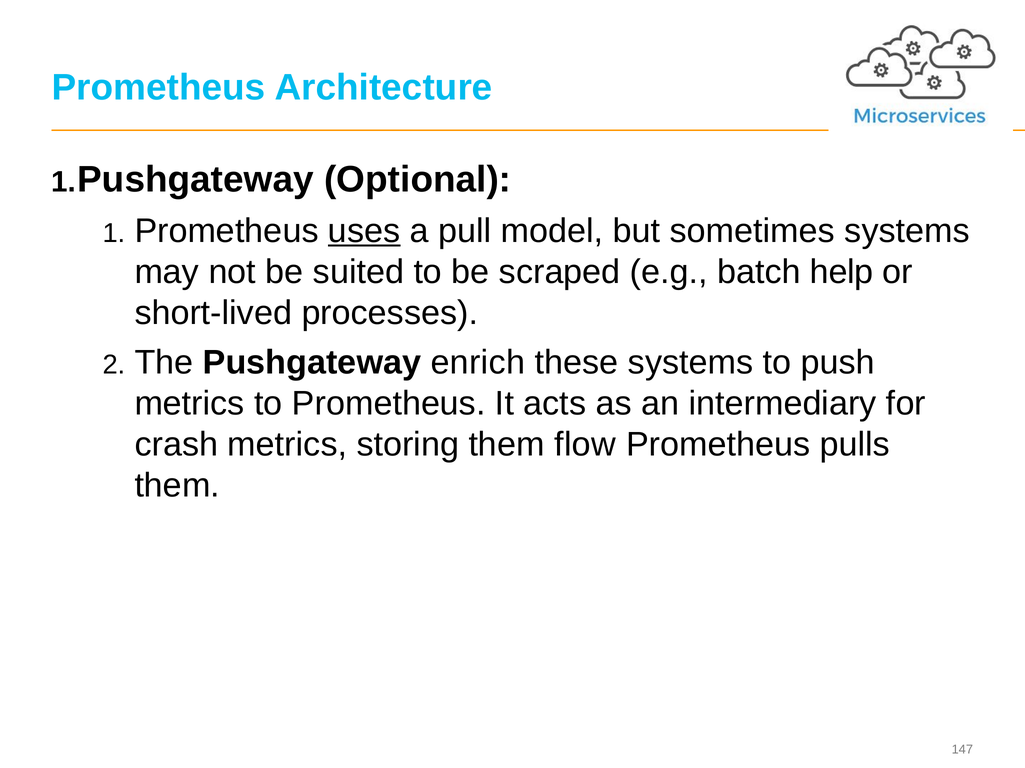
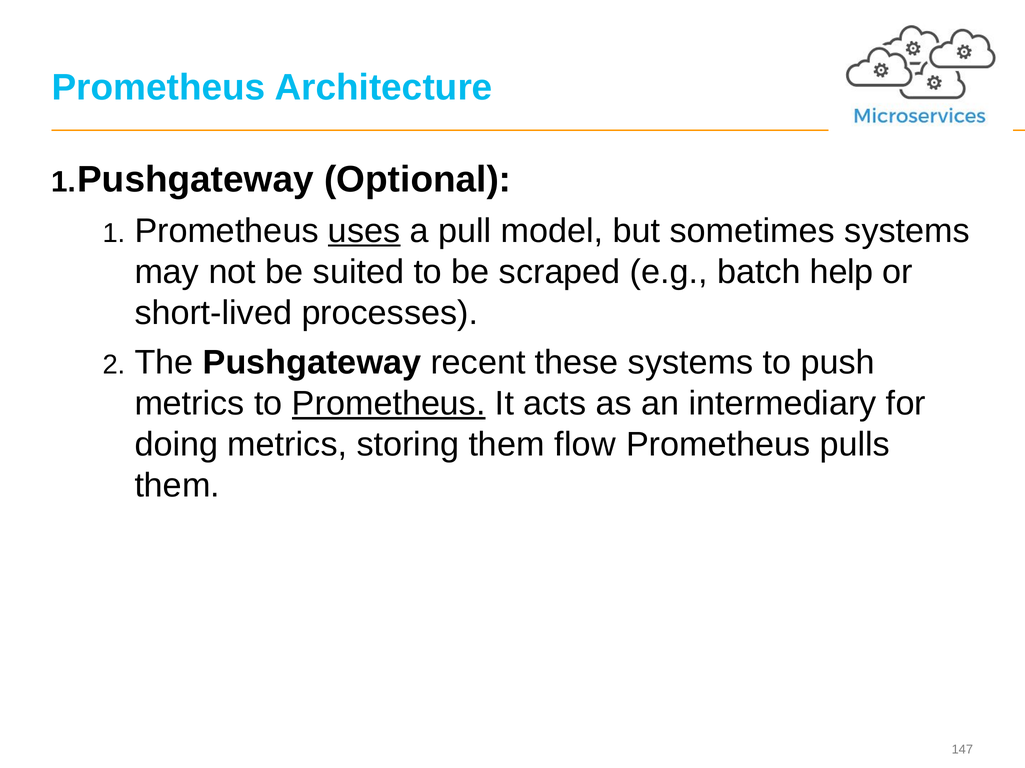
enrich: enrich -> recent (478, 363)
Prometheus underline: none -> present (389, 404)
crash: crash -> doing (176, 445)
